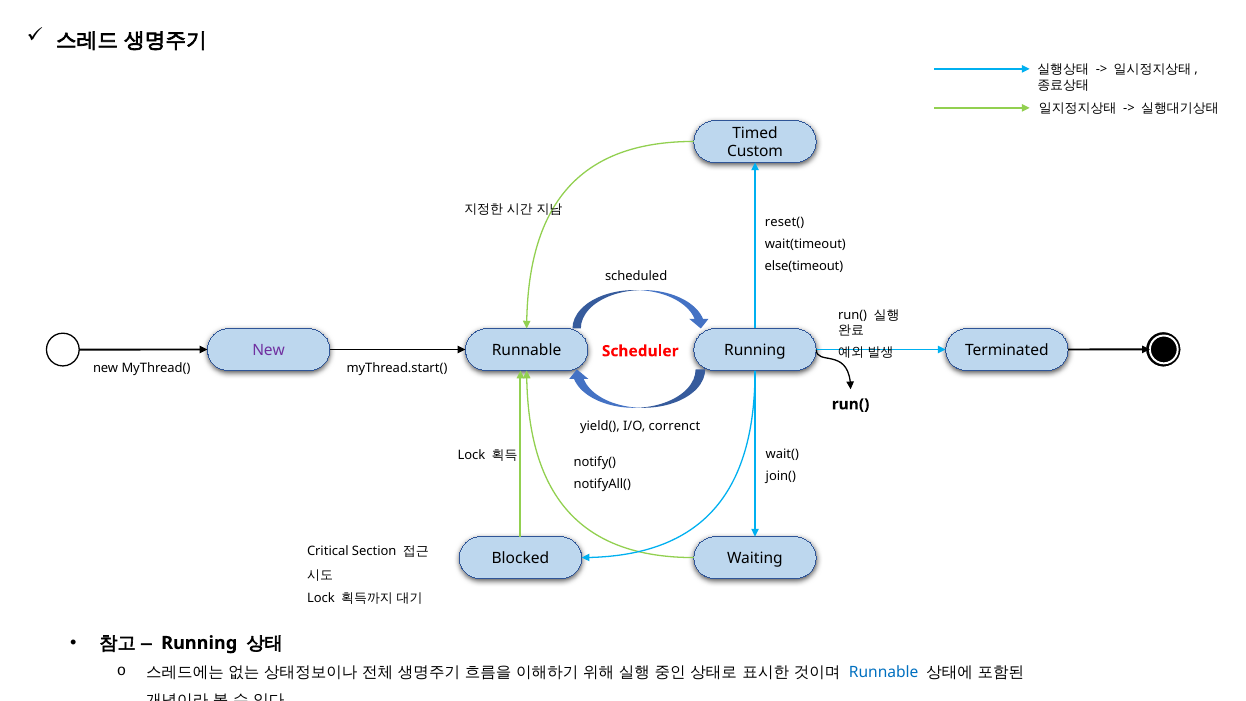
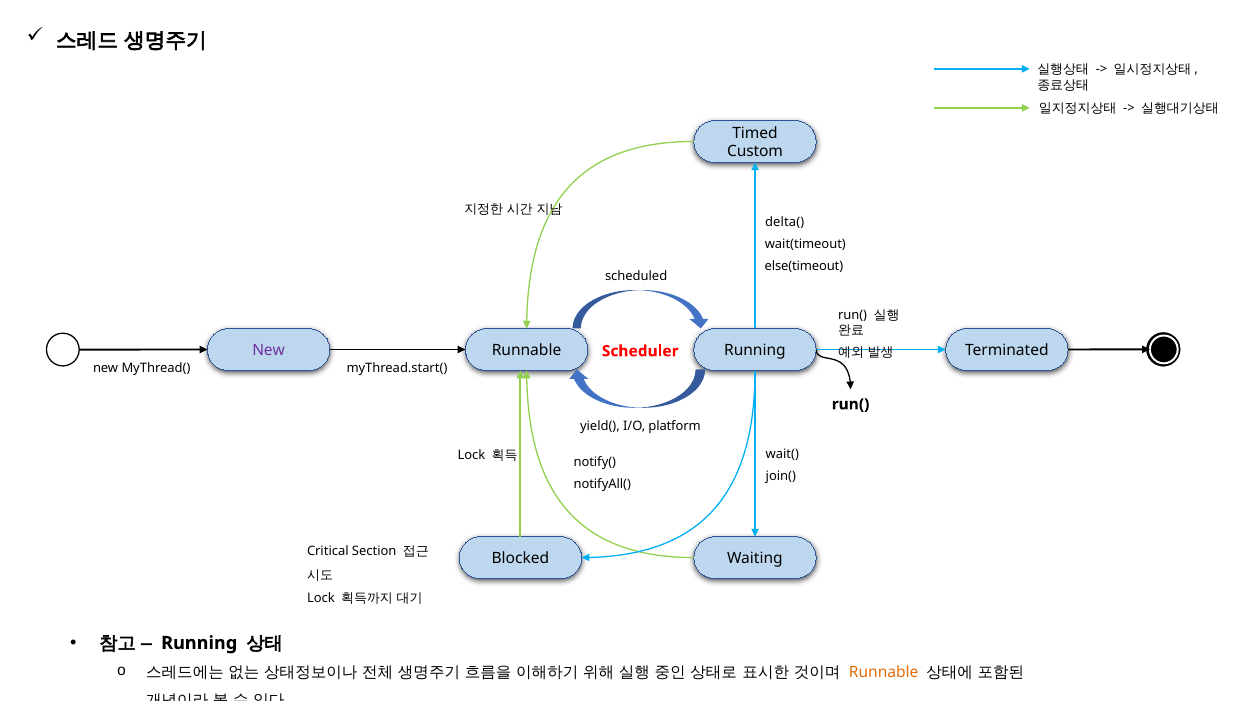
reset(: reset( -> delta( (785, 222)
correnct: correnct -> platform (675, 426)
Runnable colour: blue -> orange (884, 672)
